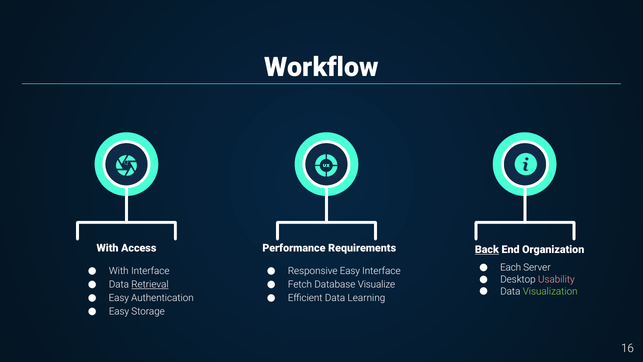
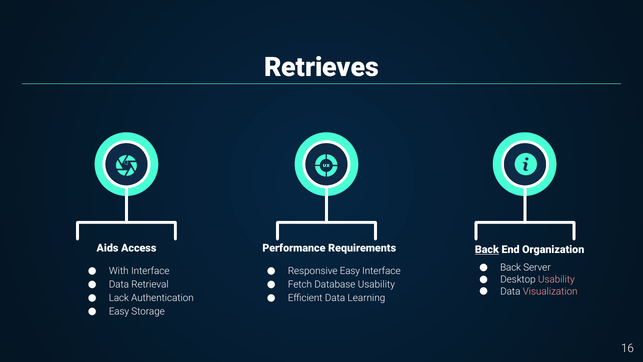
Workflow: Workflow -> Retrieves (321, 67)
With: With -> Aids (107, 248)
Each: Each -> Back (511, 267)
Retrieval underline: present -> none (150, 284)
Database Visualize: Visualize -> Usability (376, 284)
Visualization colour: light green -> pink (550, 291)
Easy: Easy -> Lack (119, 298)
